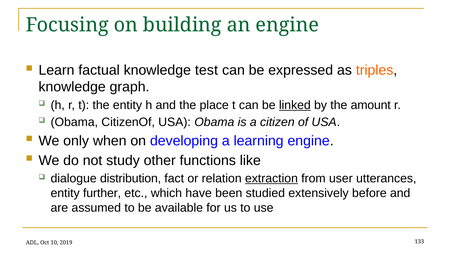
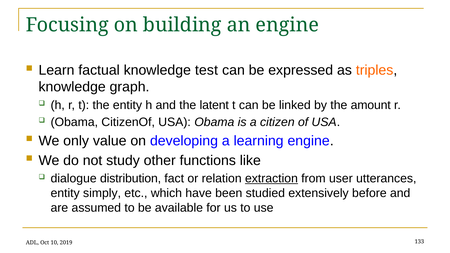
place: place -> latent (214, 105)
linked underline: present -> none (295, 105)
when: when -> value (110, 141)
further: further -> simply (102, 193)
